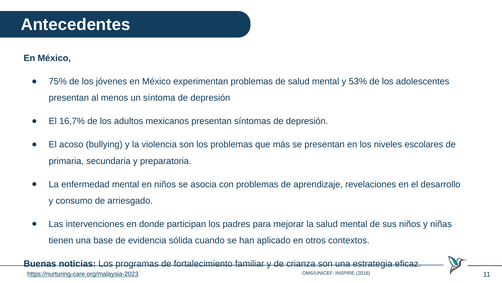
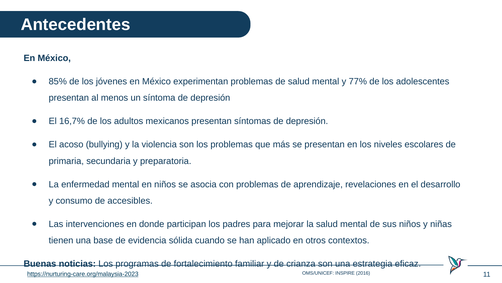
75%: 75% -> 85% (58, 81)
53%: 53% -> 77% (358, 81)
arriesgado: arriesgado -> accesibles (130, 200)
